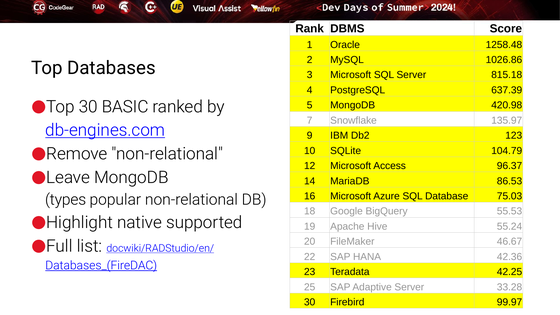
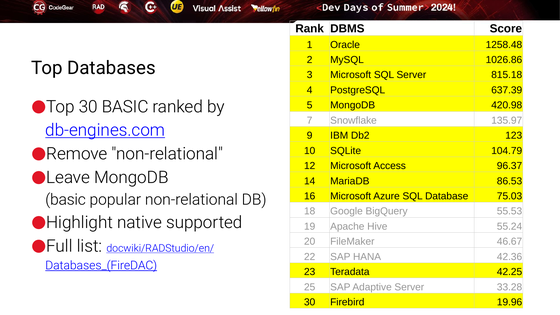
types: types -> basic (66, 200)
99.97: 99.97 -> 19.96 (510, 302)
